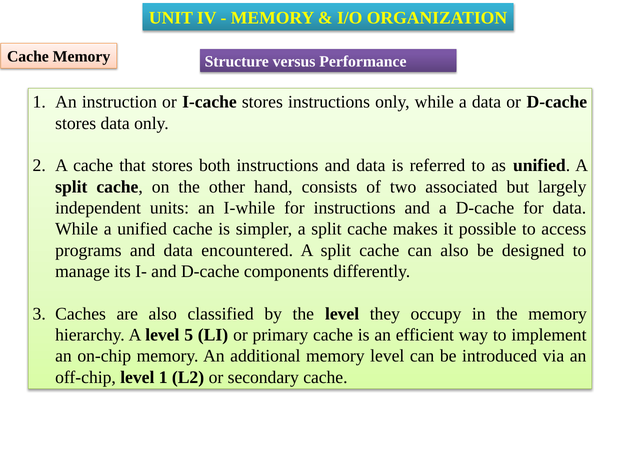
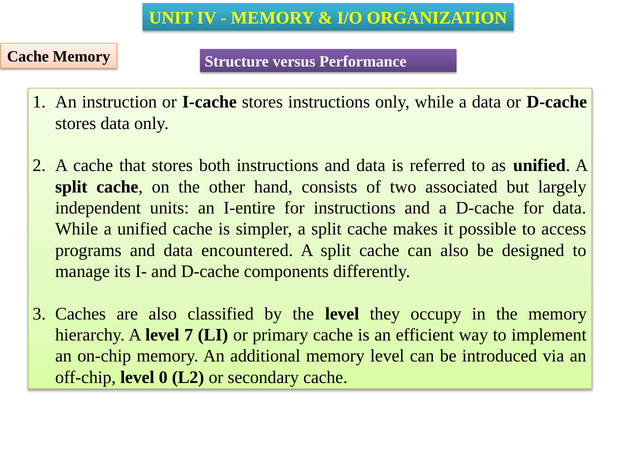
I-while: I-while -> I-entire (249, 208)
5: 5 -> 7 (189, 335)
level 1: 1 -> 0 (163, 377)
